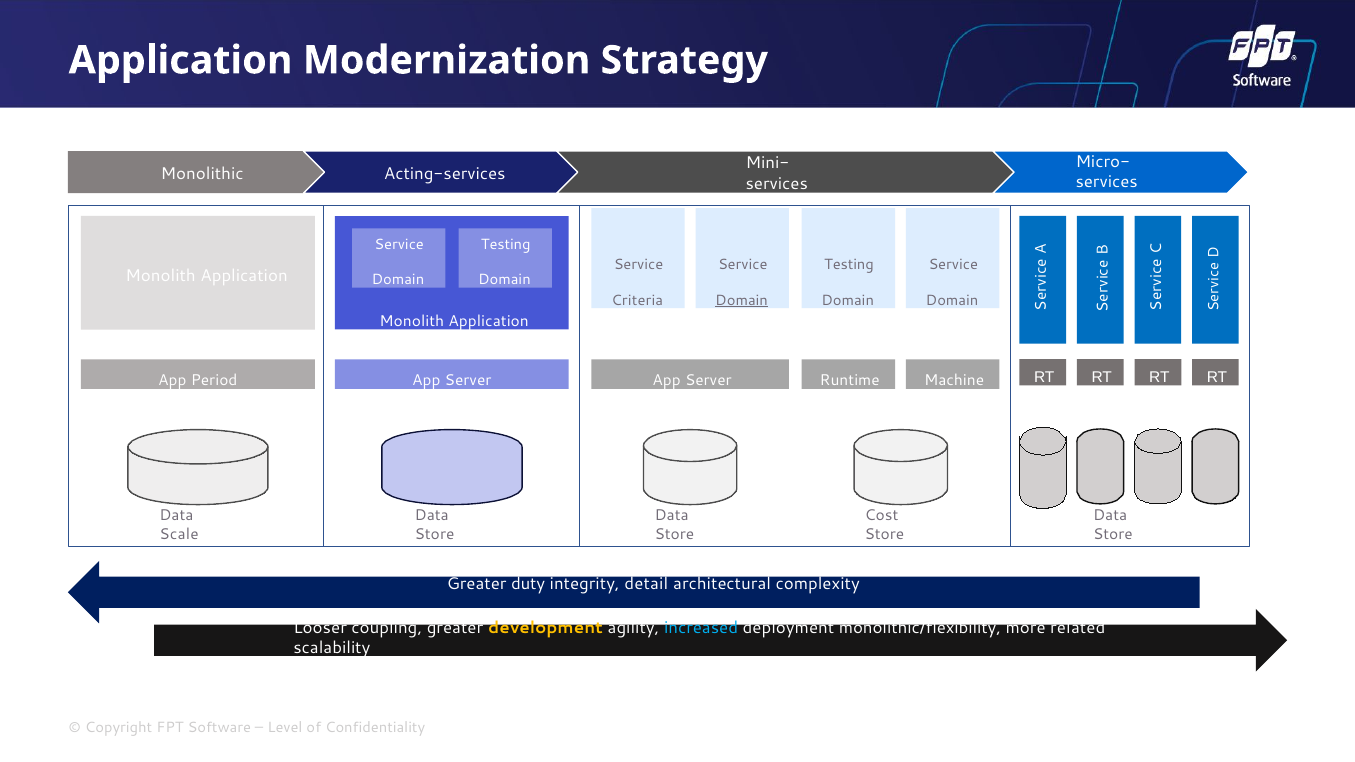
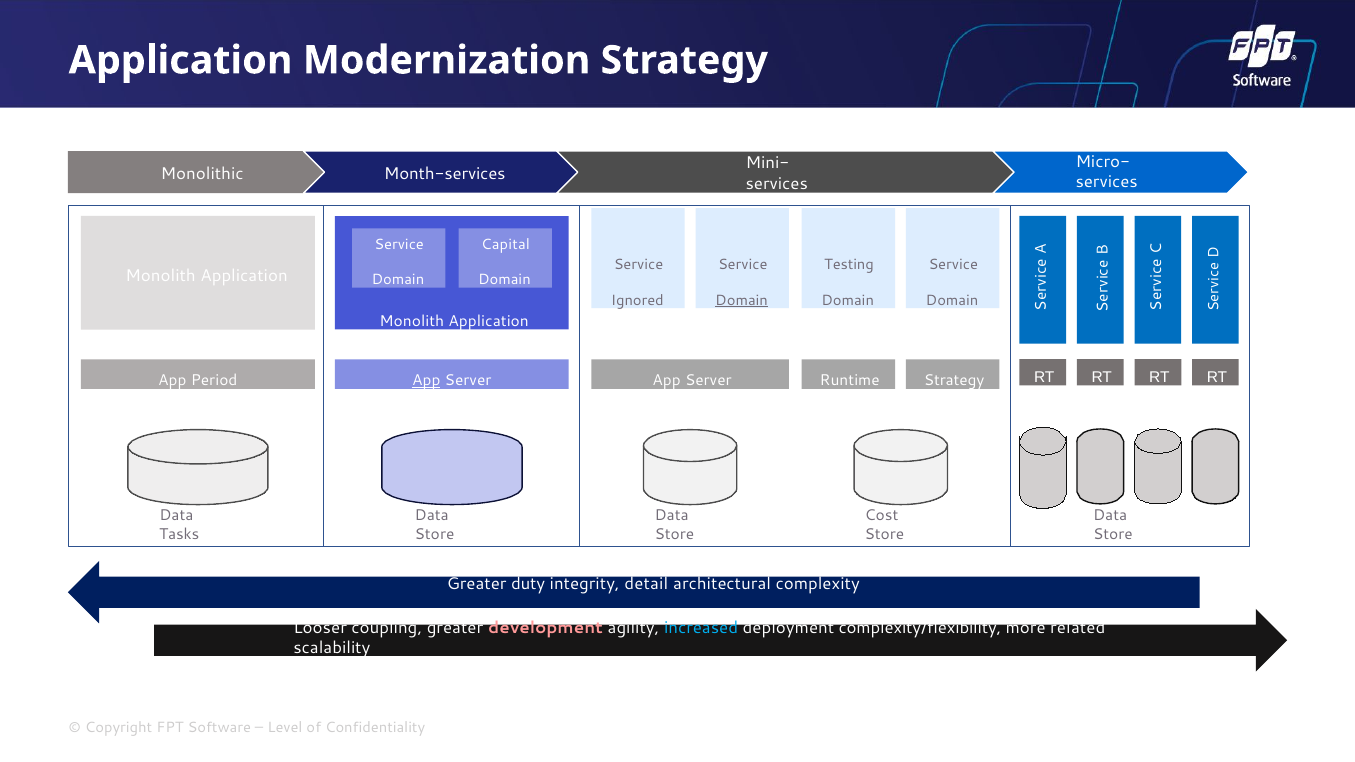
Acting-services: Acting-services -> Month-services (445, 174)
Testing: Testing -> Capital (506, 244)
Criteria: Criteria -> Ignored (637, 300)
App underline: none -> present (426, 381)
Machine: Machine -> Strategy (954, 381)
Scale: Scale -> Tasks (179, 534)
development colour: yellow -> pink (546, 628)
monolithic/flexibility: monolithic/flexibility -> complexity/flexibility (920, 628)
